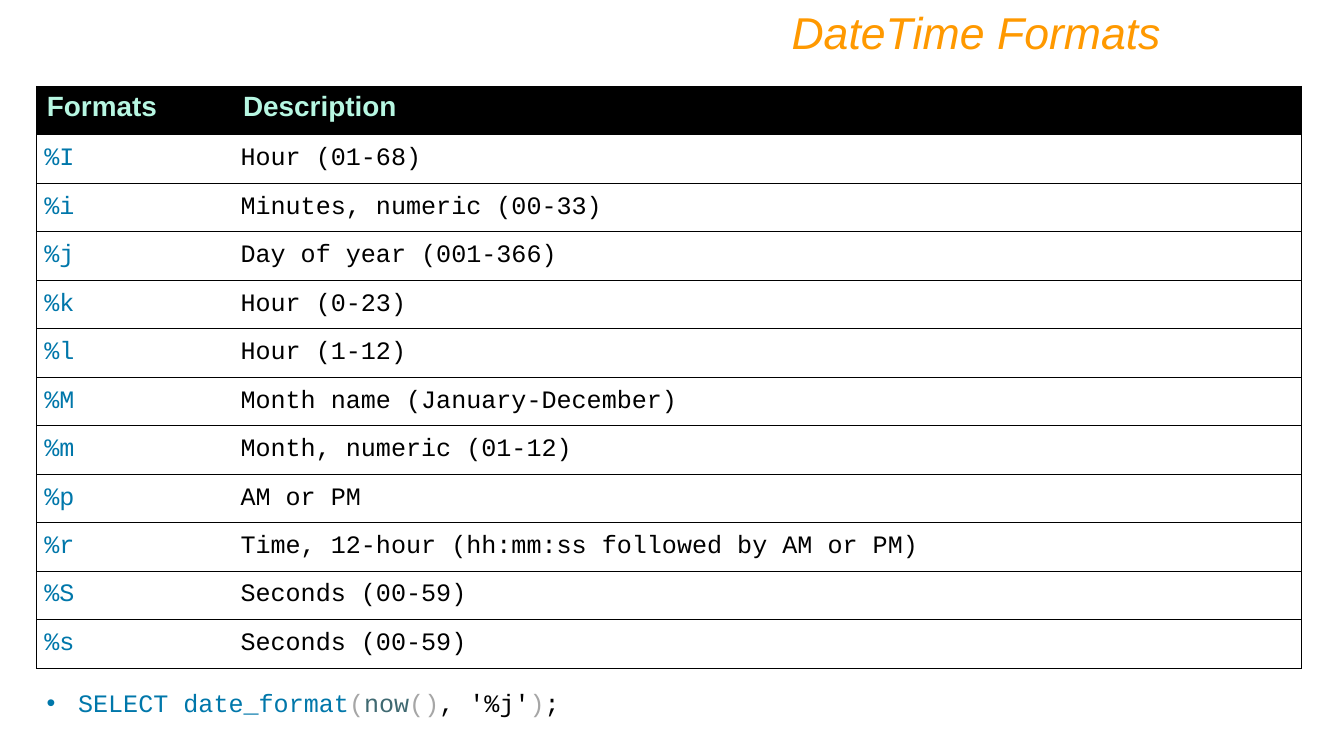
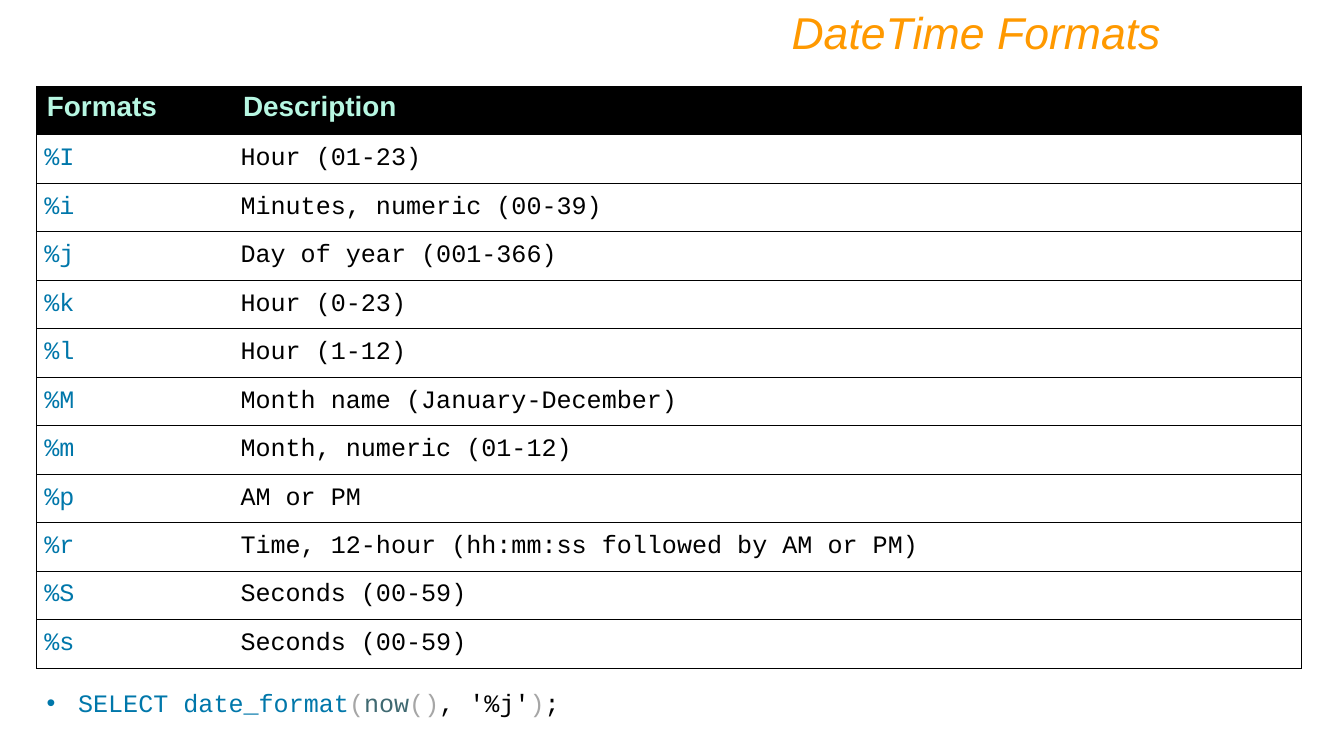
01-68: 01-68 -> 01-23 (368, 158)
00-33: 00-33 -> 00-39 (549, 206)
